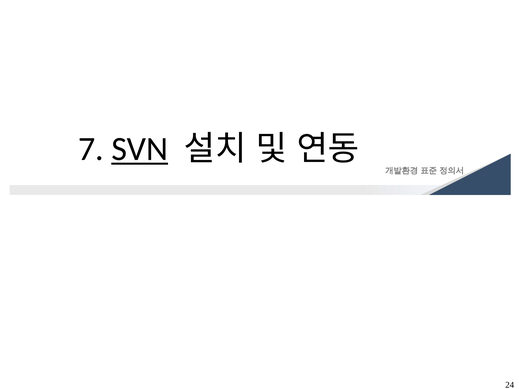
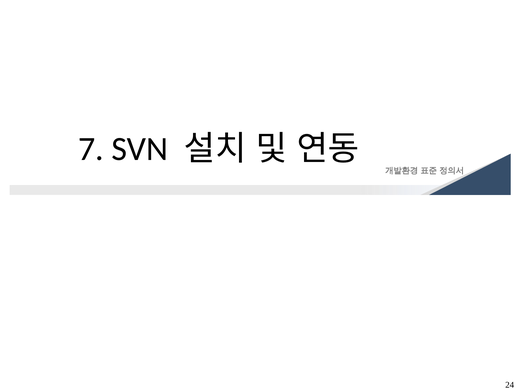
SVN underline: present -> none (140, 149)
